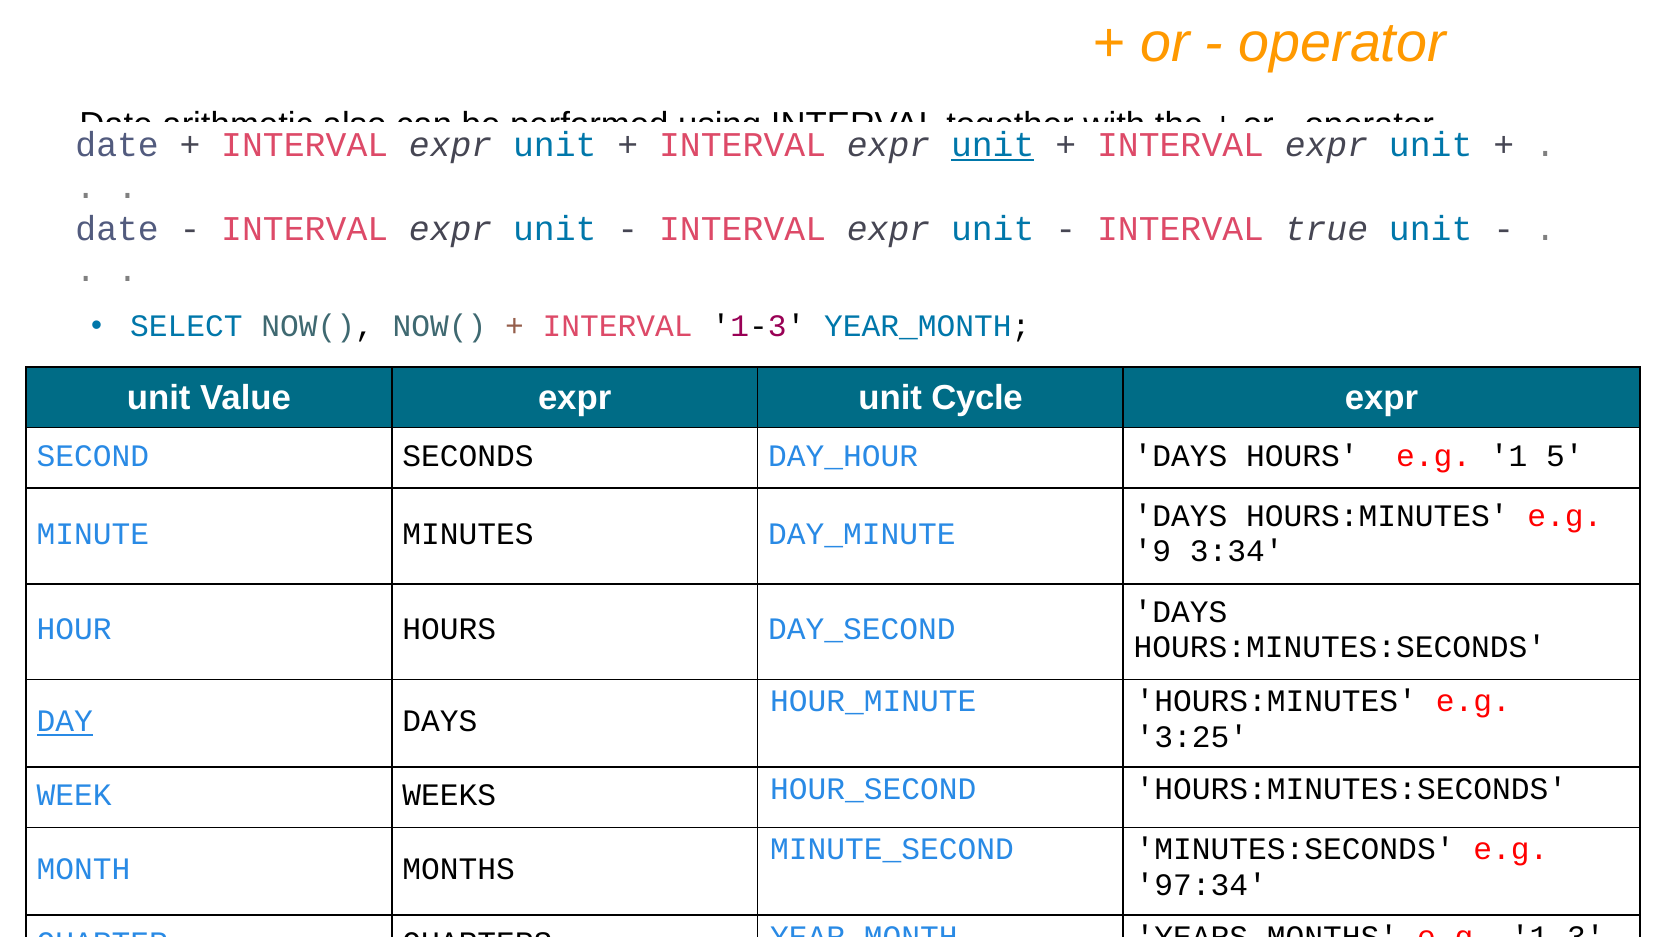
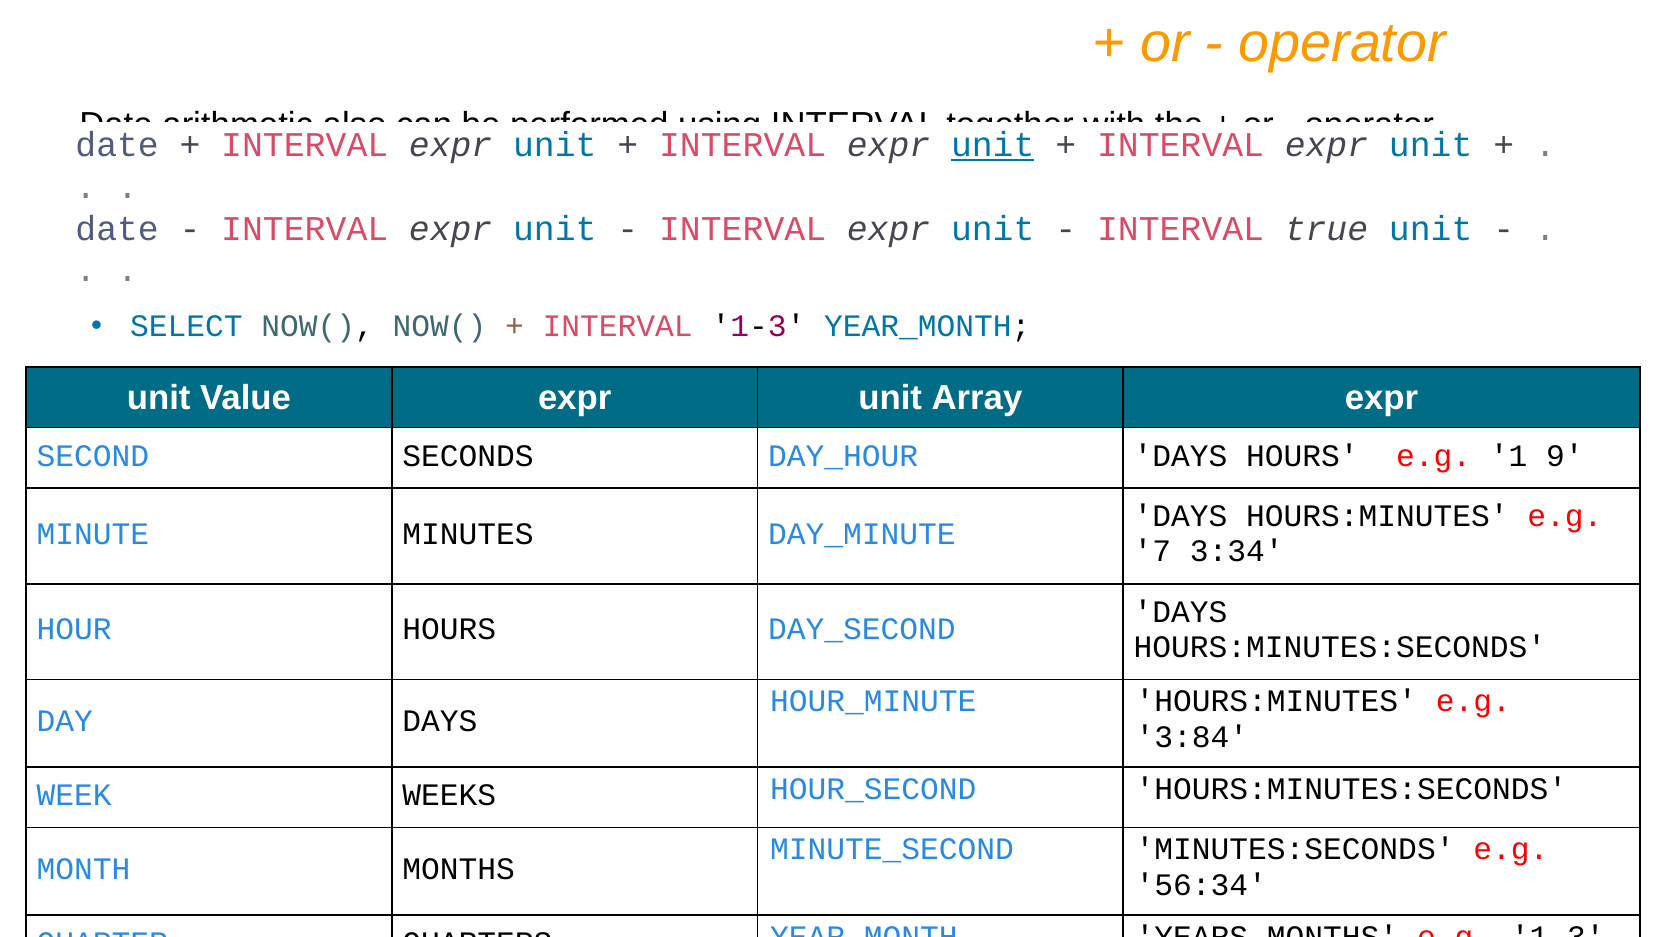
Cycle: Cycle -> Array (977, 398)
5: 5 -> 9 (1565, 456)
9: 9 -> 7 (1152, 552)
DAY underline: present -> none (65, 722)
3:25: 3:25 -> 3:84 (1192, 737)
97:34: 97:34 -> 56:34 (1201, 885)
